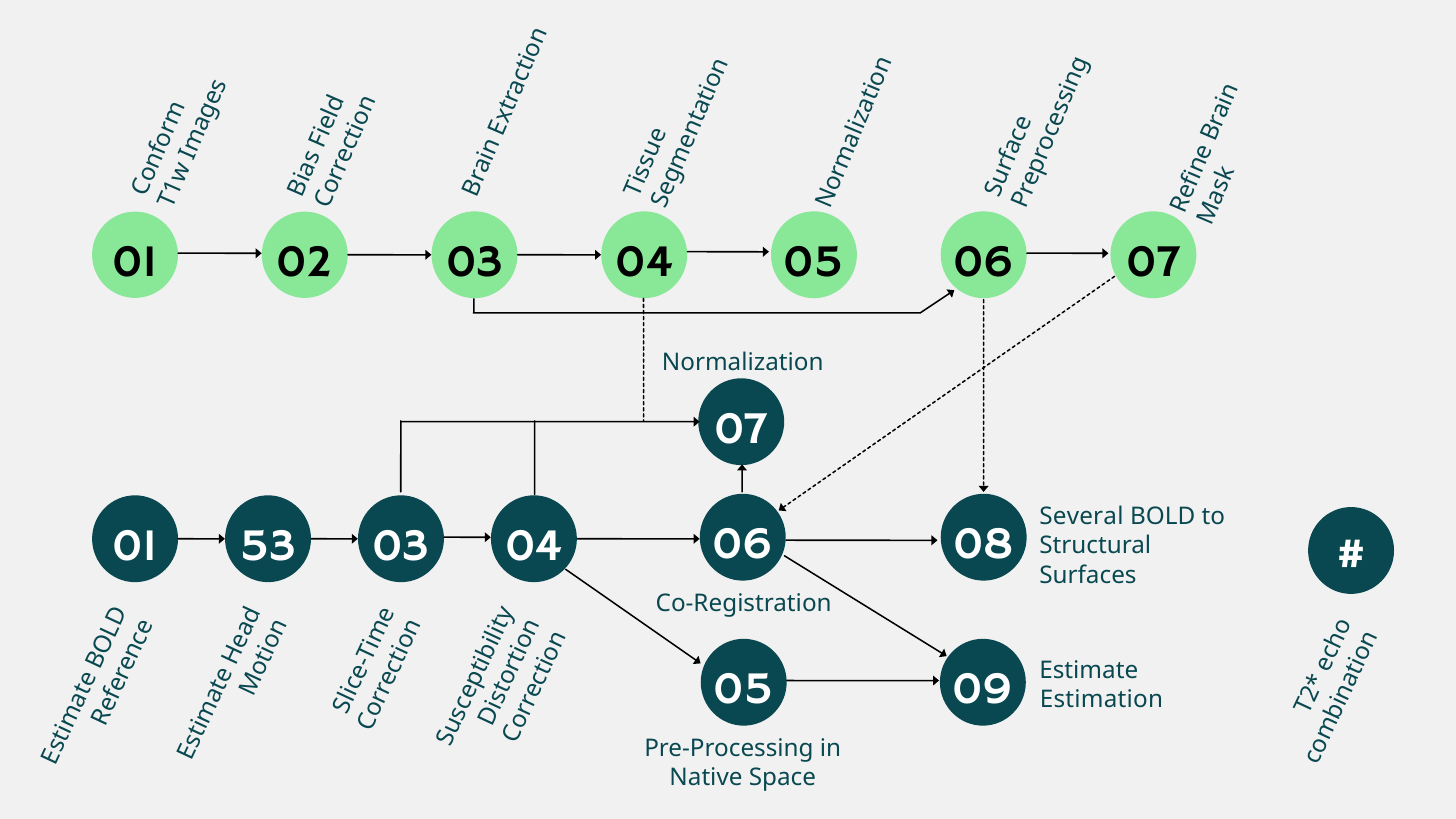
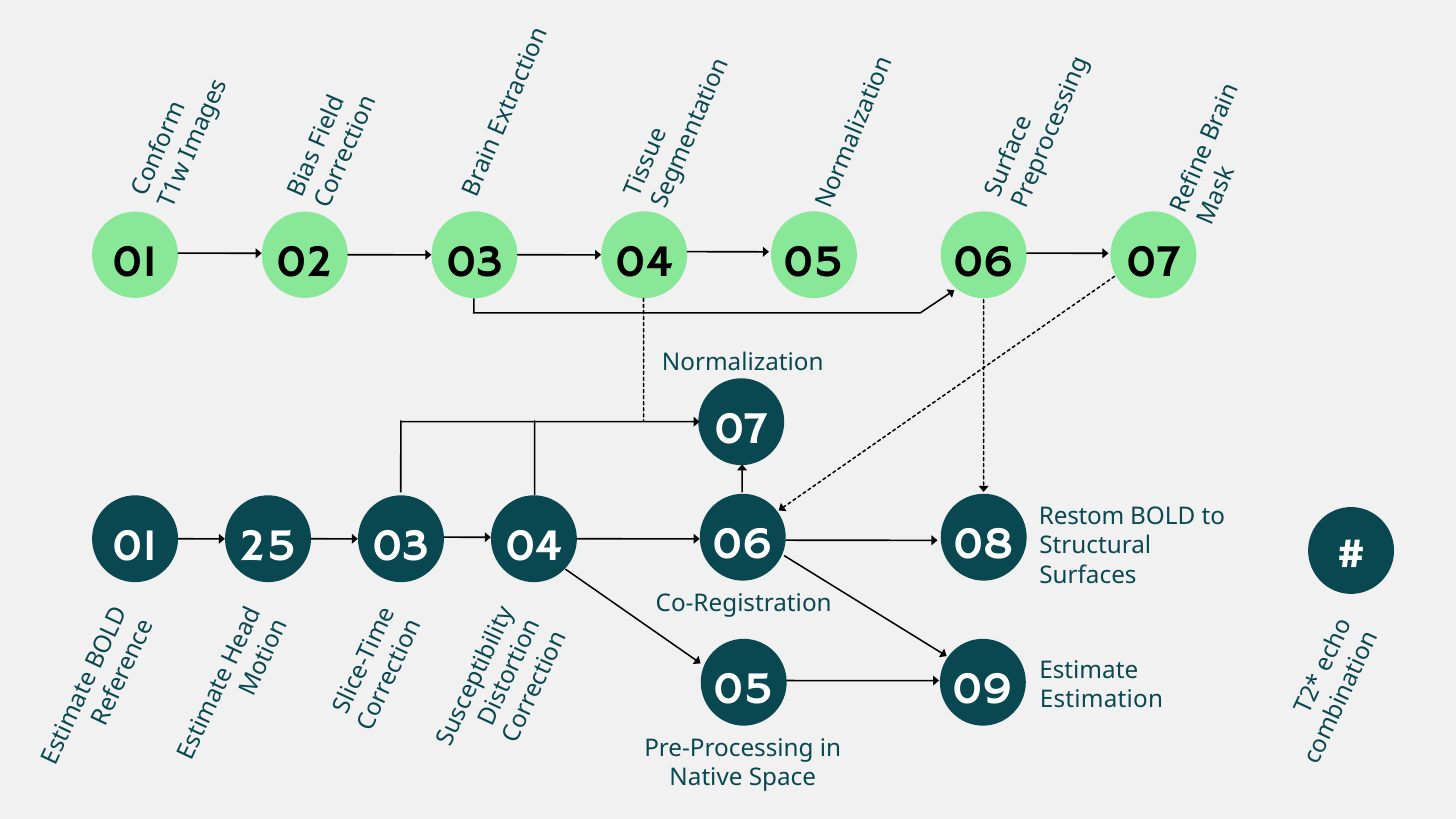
Several: Several -> Restom (1082, 517)
53: 53 -> 25 (268, 545)
